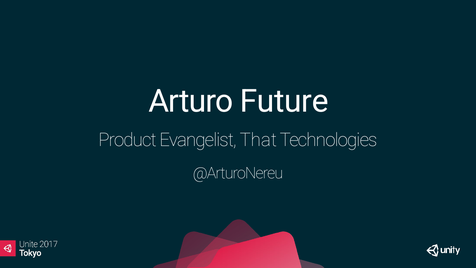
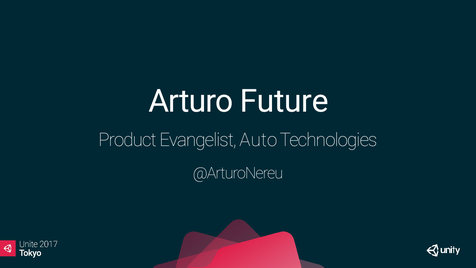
That: That -> Auto (258, 140)
